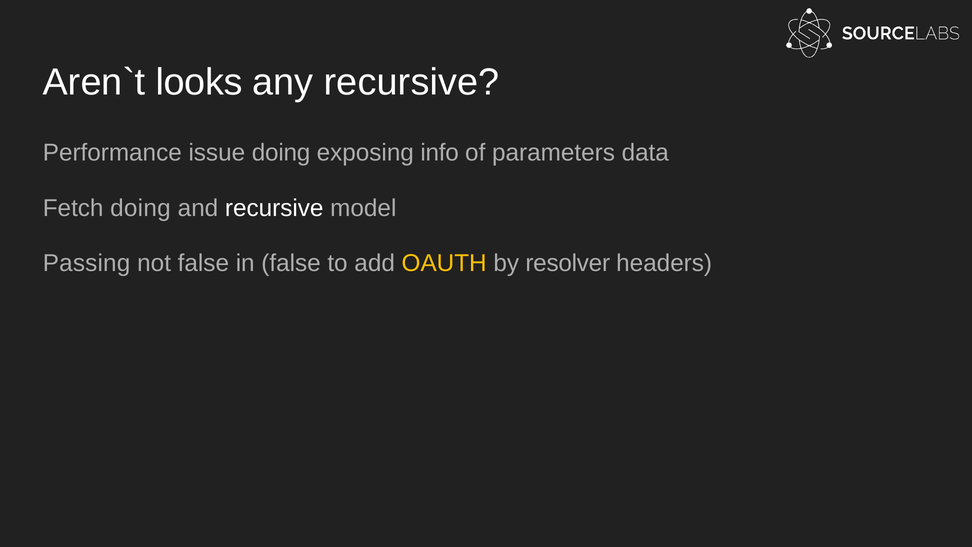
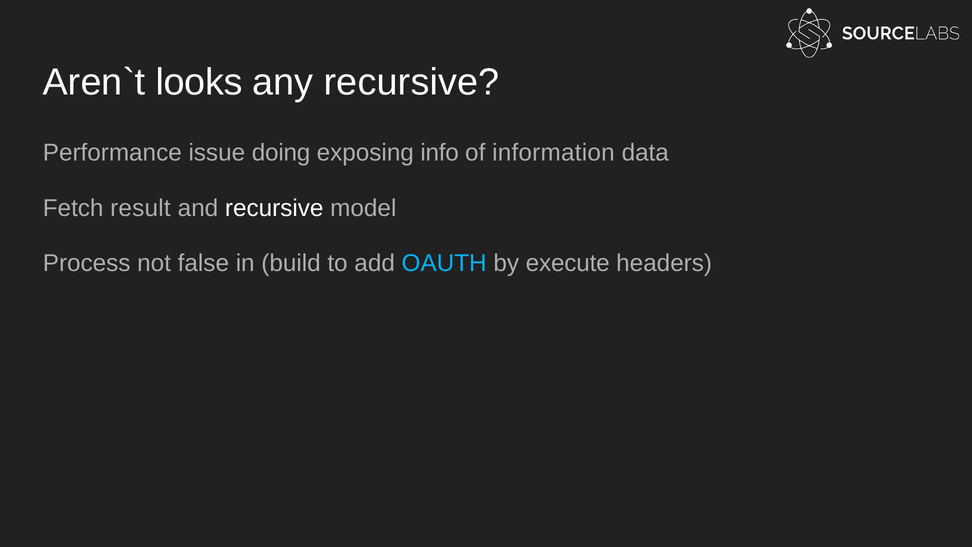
parameters: parameters -> information (553, 153)
Fetch doing: doing -> result (140, 208)
Passing: Passing -> Process (87, 263)
in false: false -> build (291, 263)
OAUTH colour: yellow -> light blue (444, 263)
resolver: resolver -> execute (568, 263)
